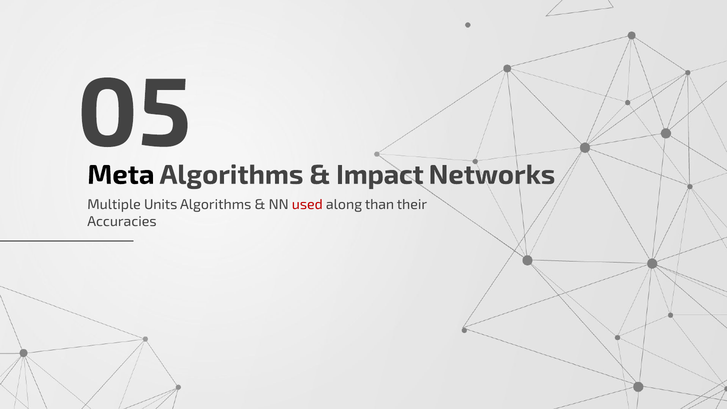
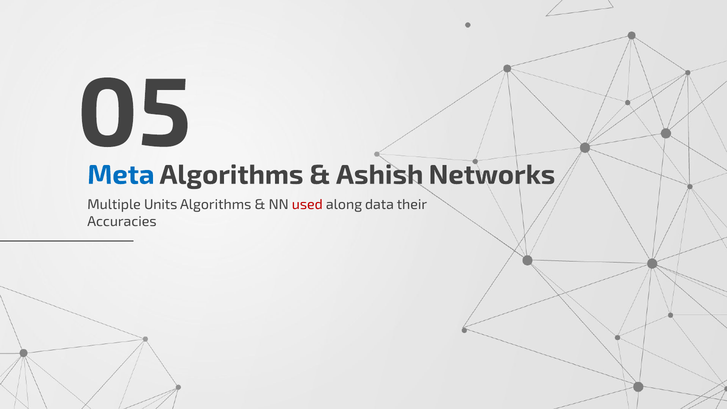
Meta colour: black -> blue (121, 175)
Impact: Impact -> Ashish (380, 175)
than: than -> data (380, 204)
